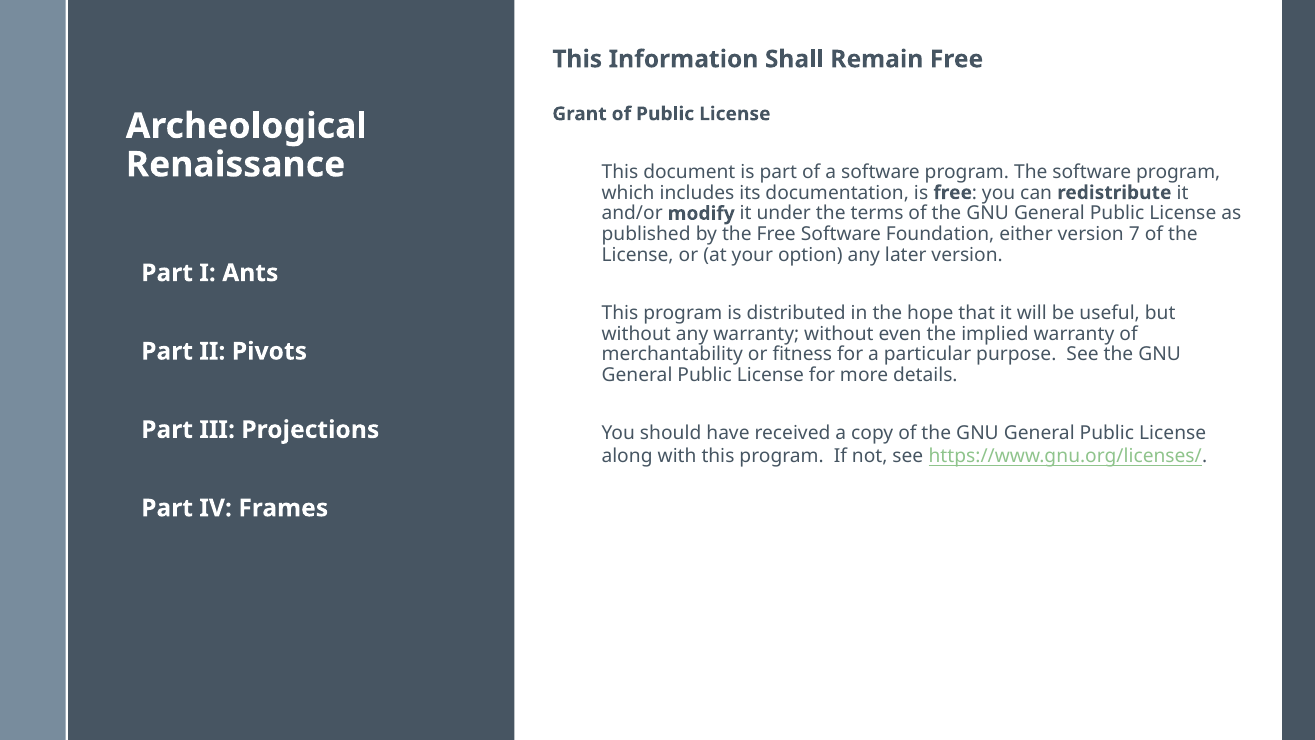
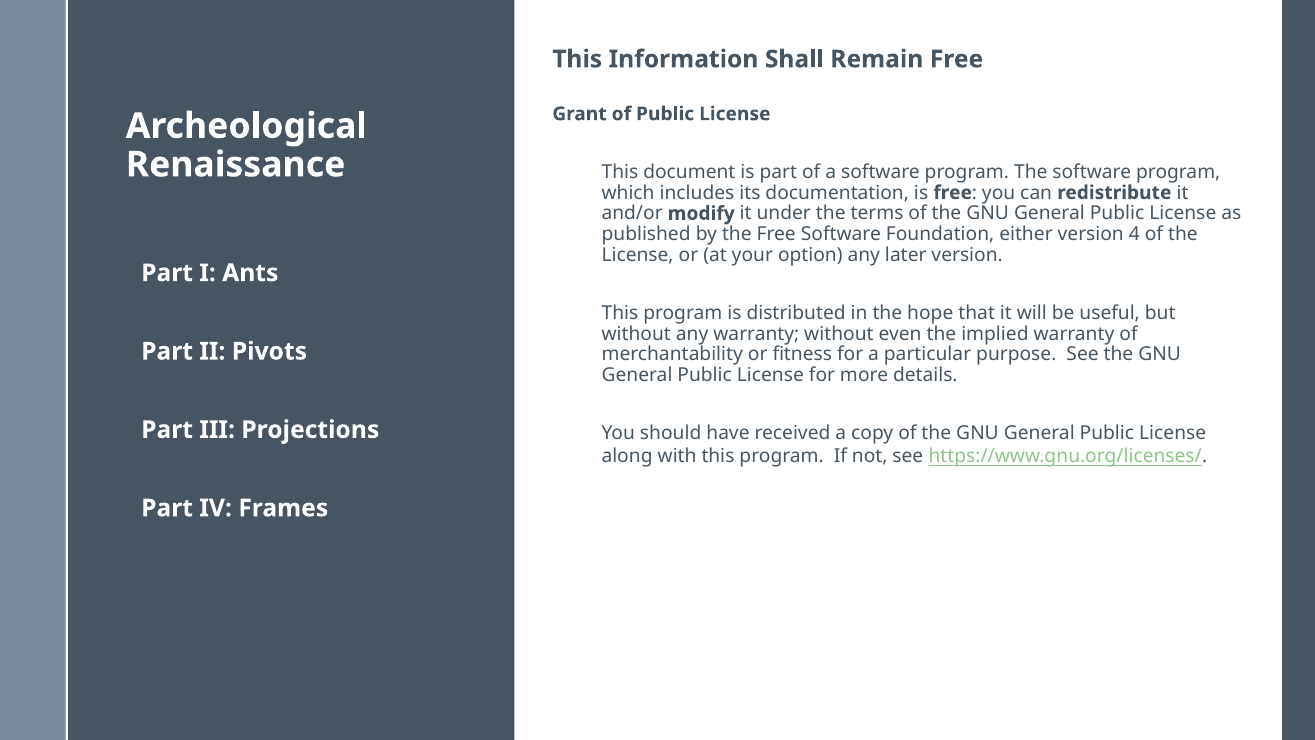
7: 7 -> 4 (1134, 234)
